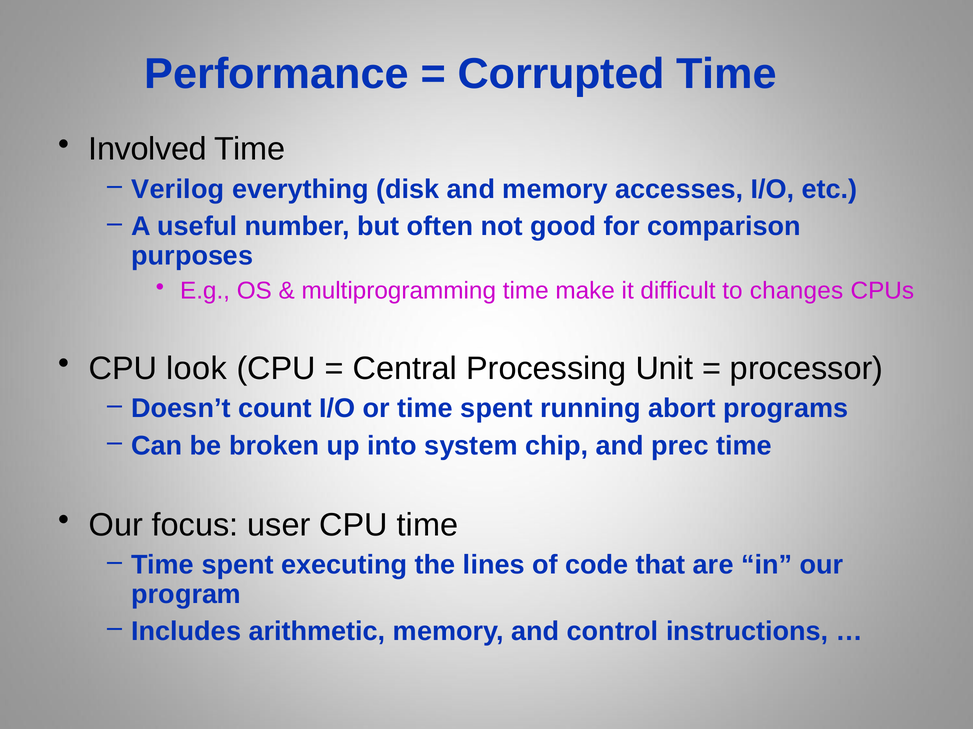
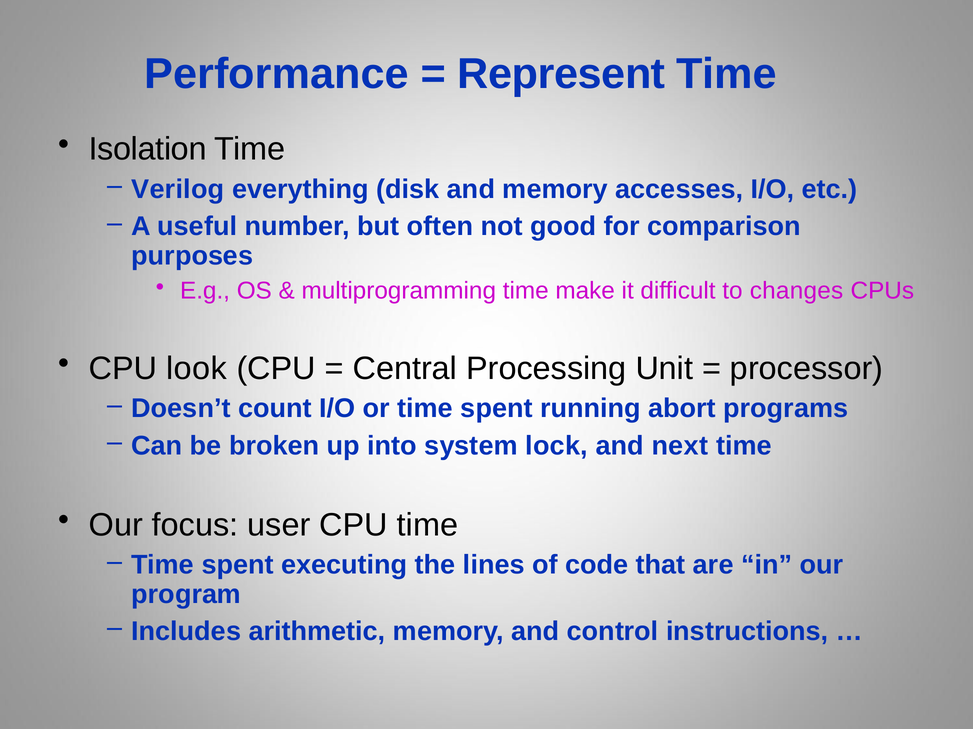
Corrupted: Corrupted -> Represent (561, 74)
Involved: Involved -> Isolation (148, 149)
chip: chip -> lock (557, 446)
prec: prec -> next (680, 446)
